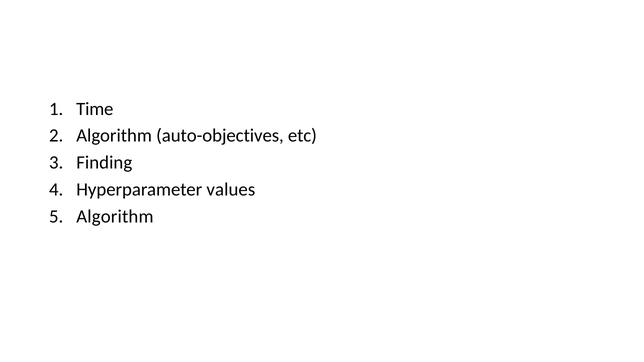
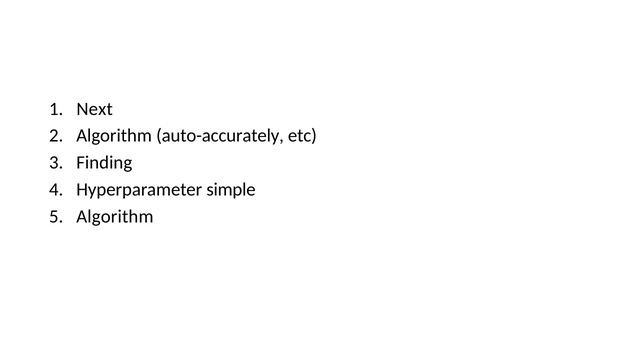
Time: Time -> Next (95, 109)
auto-objectives: auto-objectives -> auto-accurately (220, 136)
values: values -> simple (231, 190)
